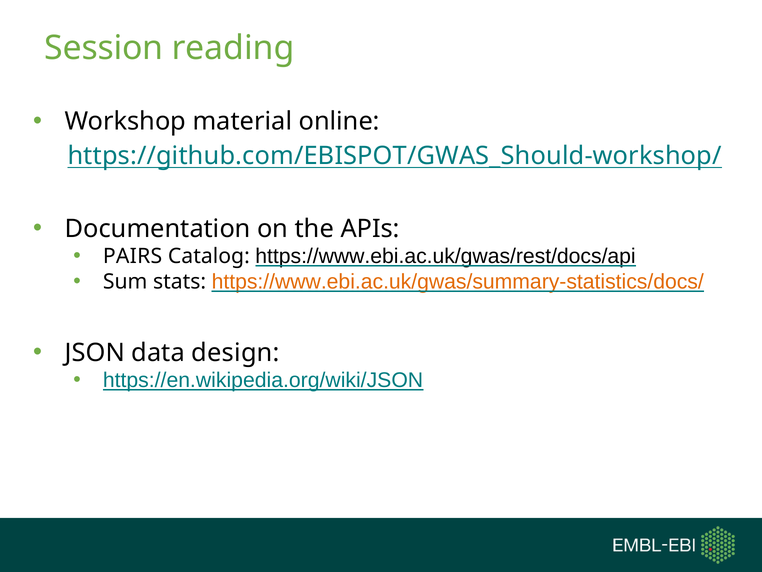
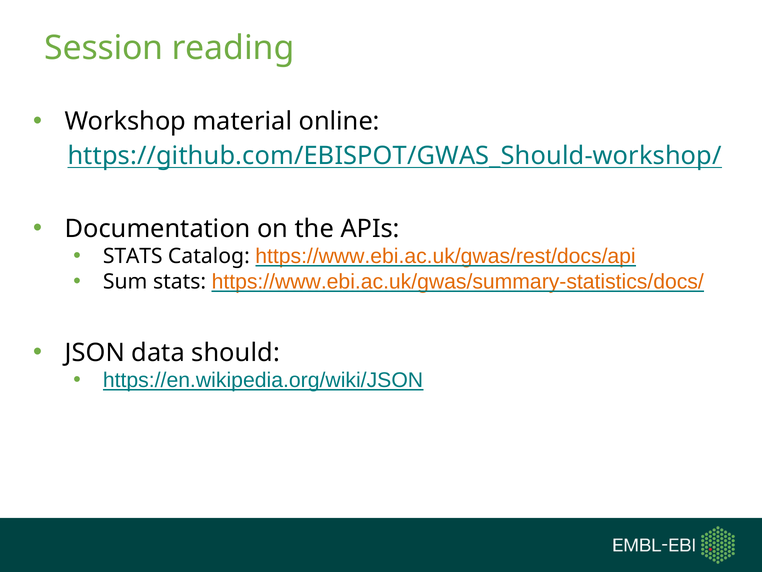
PAIRS: PAIRS -> STATS (133, 256)
https://www.ebi.ac.uk/gwas/rest/docs/api colour: black -> orange (446, 256)
design: design -> should (236, 353)
